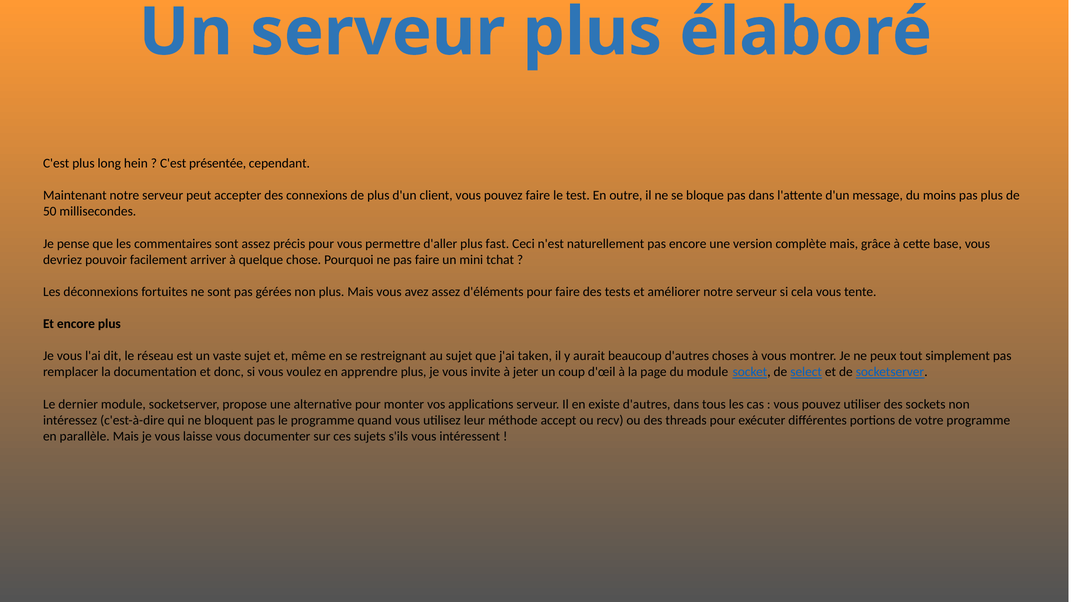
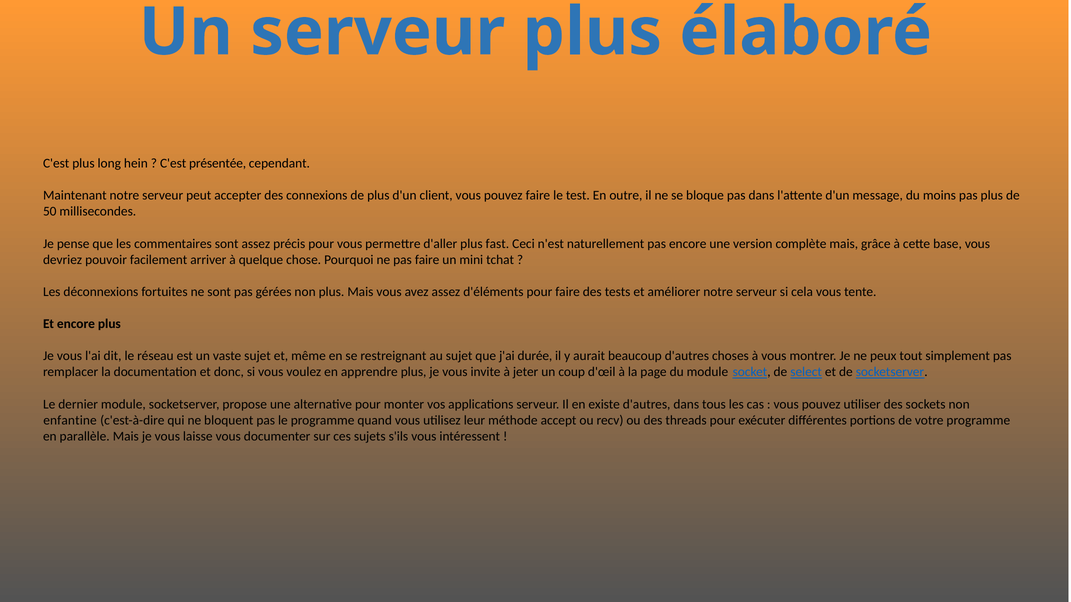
taken: taken -> durée (535, 356)
intéressez: intéressez -> enfantine (70, 421)
